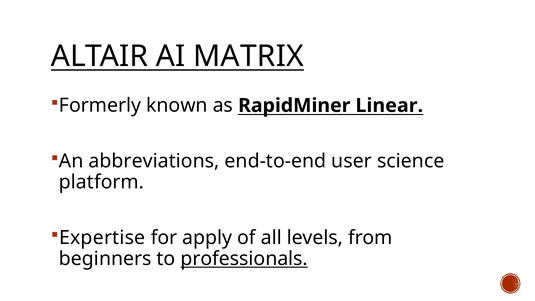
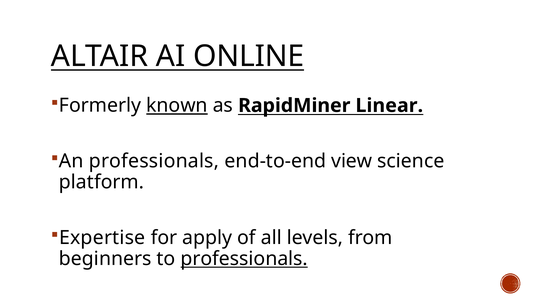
MATRIX: MATRIX -> ONLINE (249, 56)
known underline: none -> present (177, 106)
An abbreviations: abbreviations -> professionals (154, 161)
user: user -> view (352, 161)
